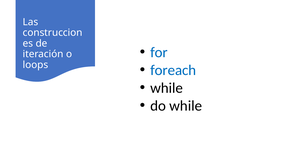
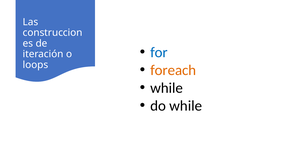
foreach colour: blue -> orange (173, 71)
